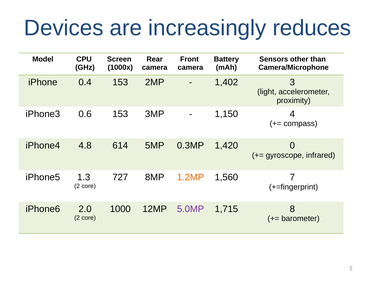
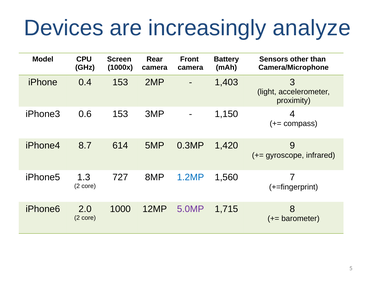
reduces: reduces -> analyze (312, 28)
1,402: 1,402 -> 1,403 (226, 82)
4.8: 4.8 -> 8.7 (85, 146)
0: 0 -> 9 (292, 146)
1.2MP colour: orange -> blue (190, 178)
